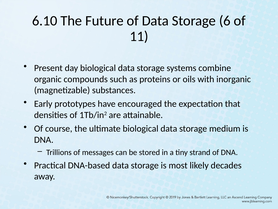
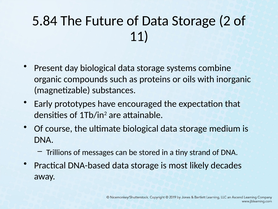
6.10: 6.10 -> 5.84 (45, 21)
6: 6 -> 2 (225, 21)
